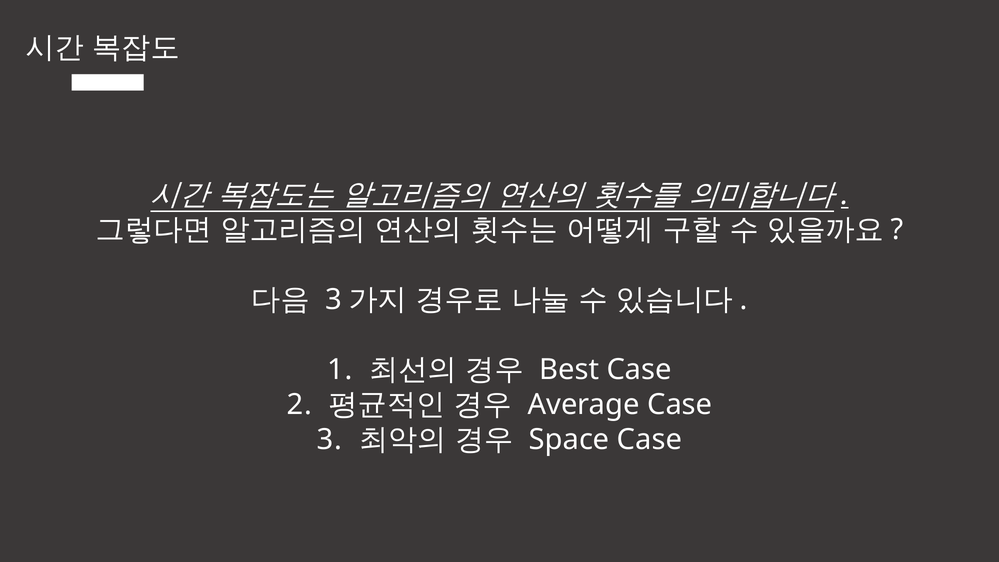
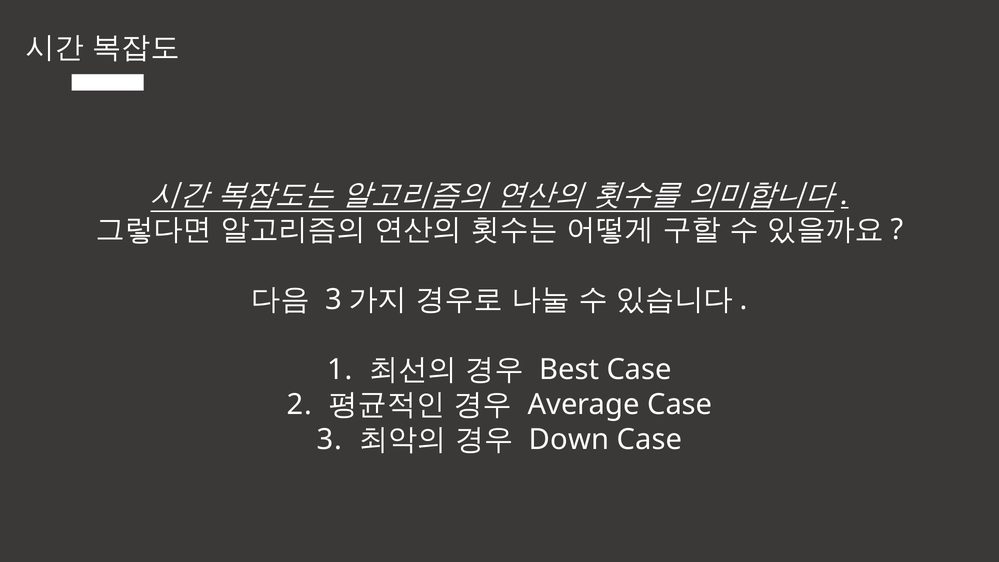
Space: Space -> Down (569, 439)
